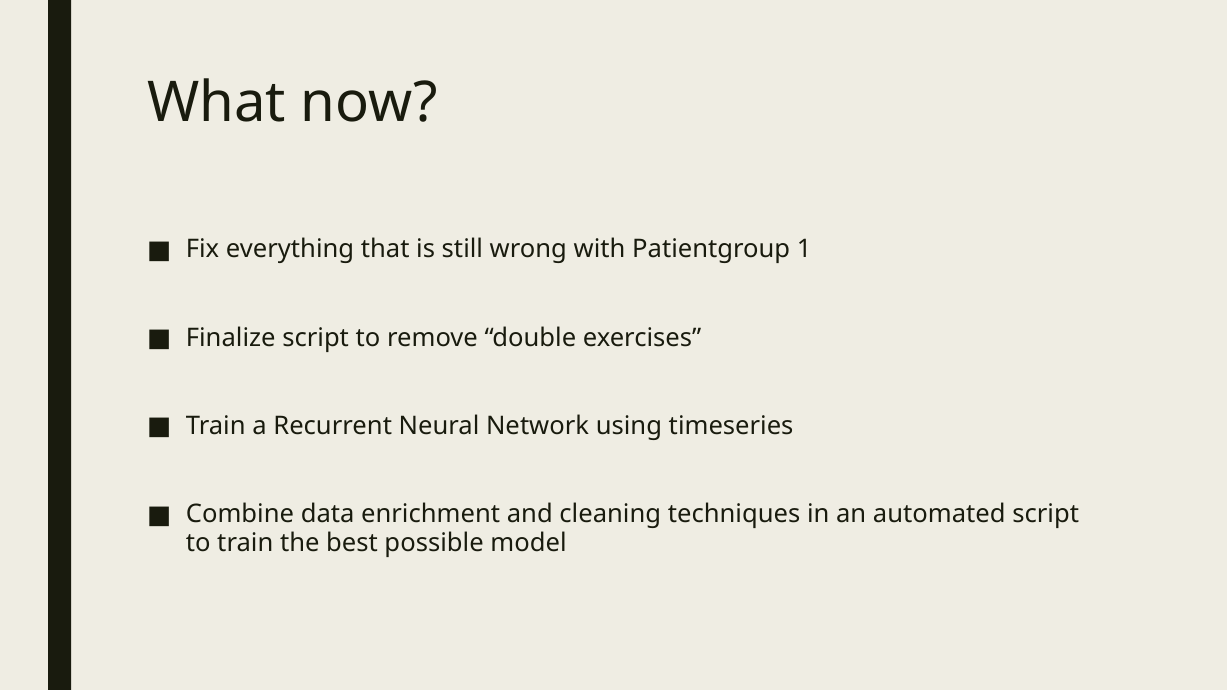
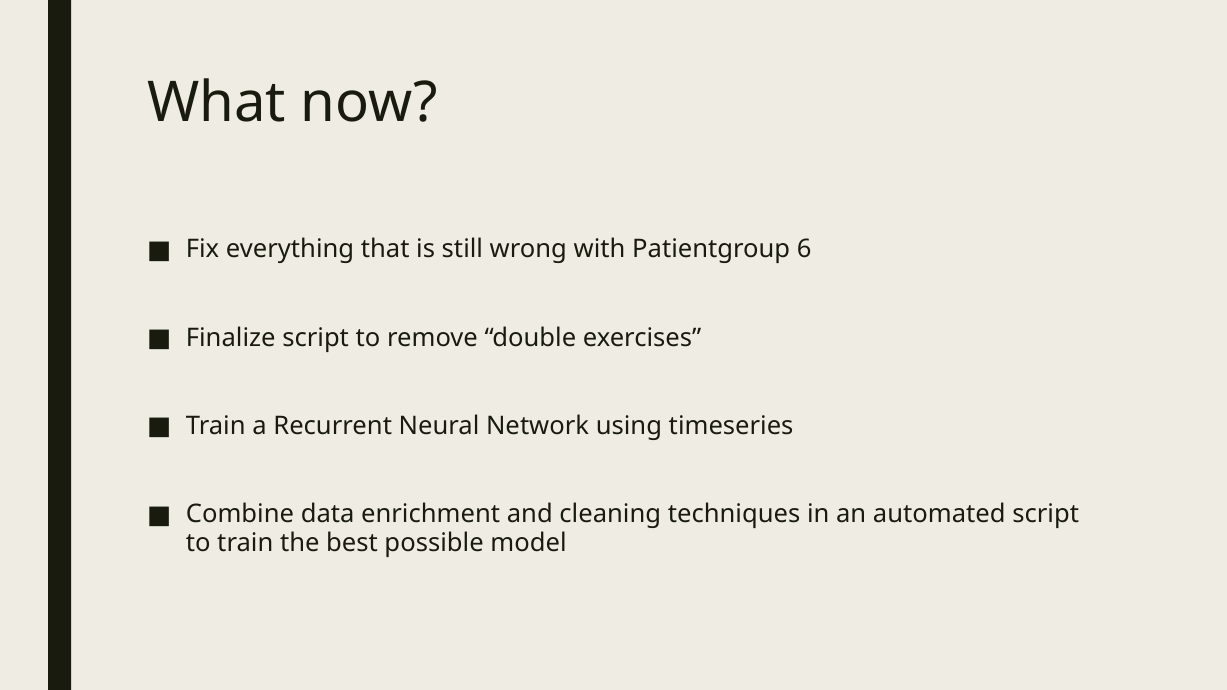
1: 1 -> 6 (804, 249)
